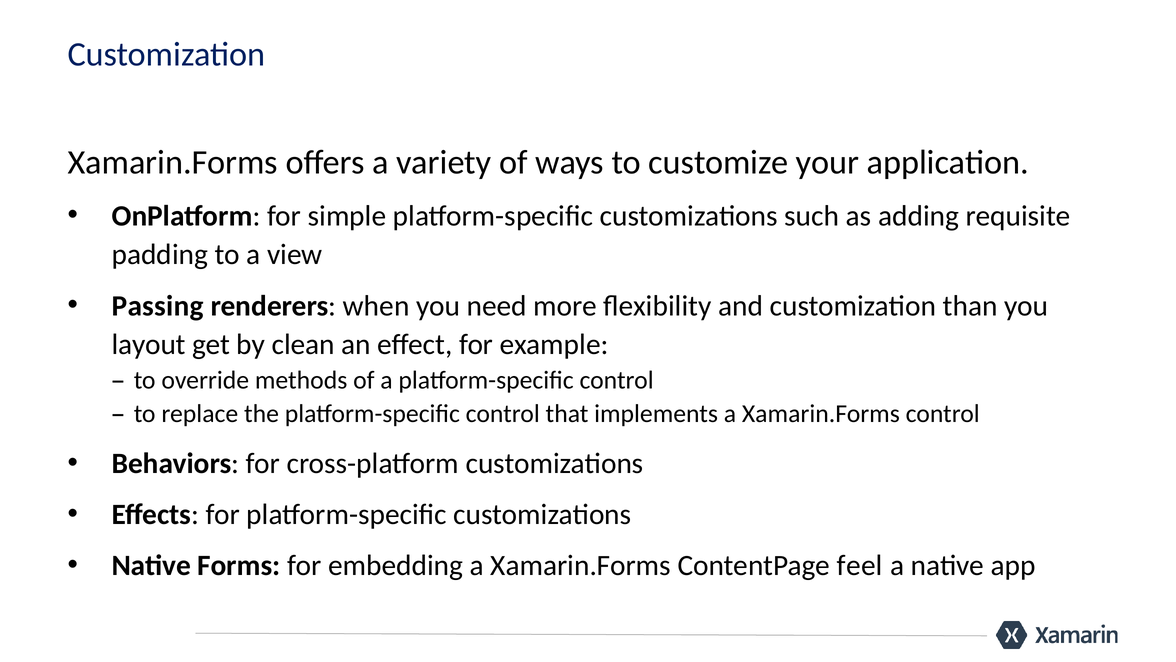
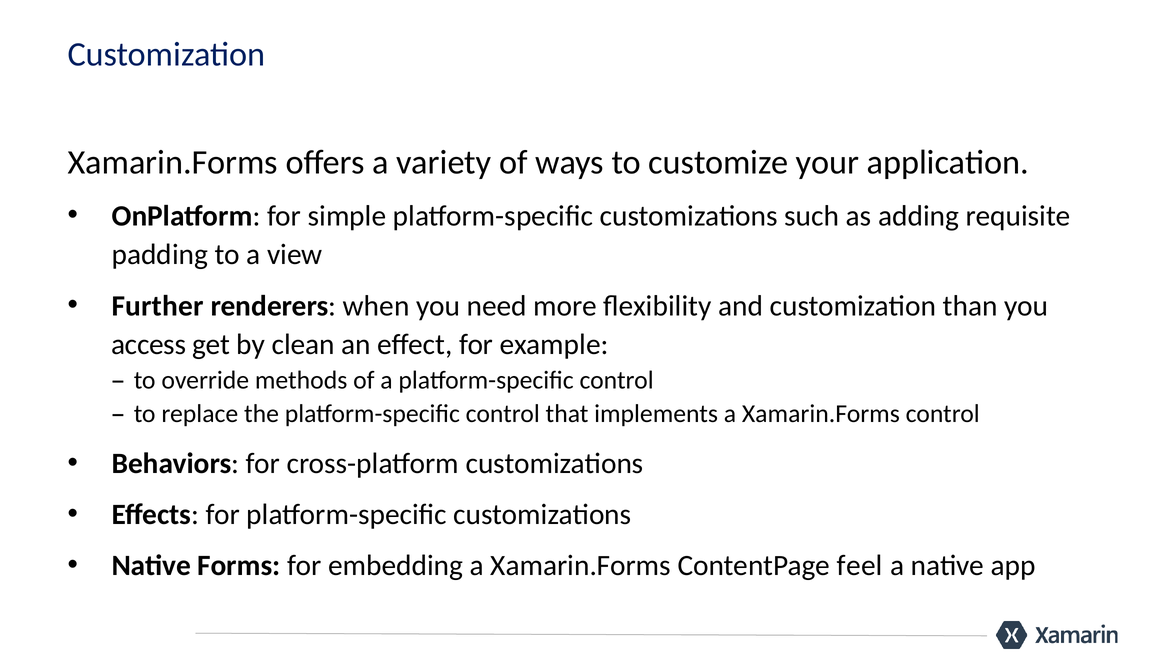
Passing: Passing -> Further (158, 306)
layout: layout -> access (149, 344)
